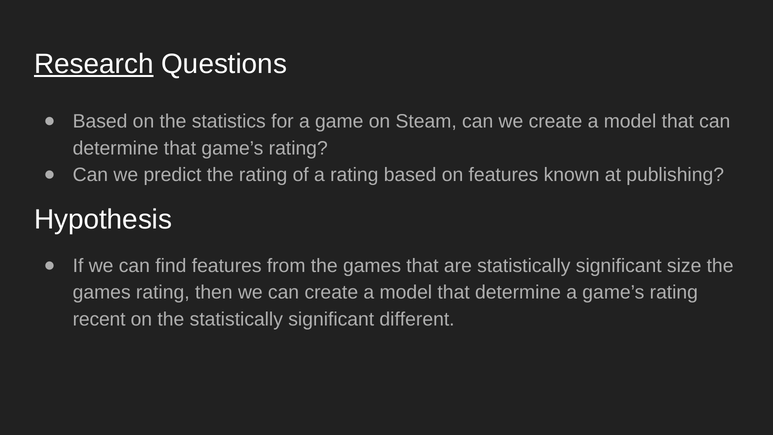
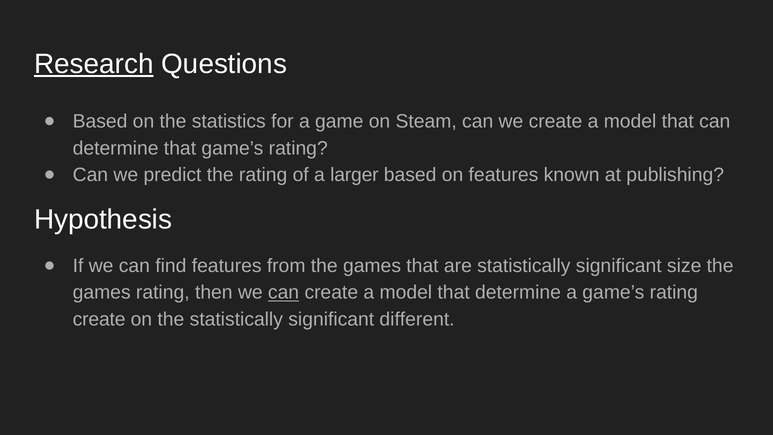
a rating: rating -> larger (354, 175)
can underline: none -> present (284, 292)
recent: recent -> create (99, 319)
